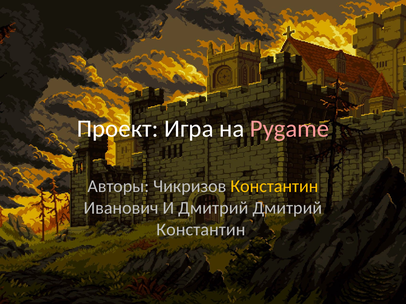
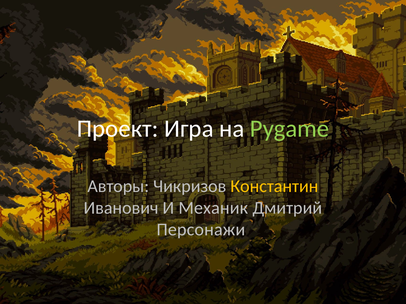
Pygame colour: pink -> light green (290, 129)
И Дмитрий: Дмитрий -> Механик (213, 208)
Константин: Константин -> Персонажи (201, 230)
